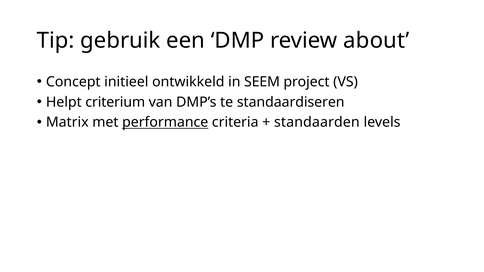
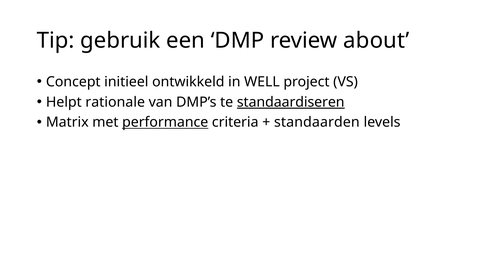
SEEM: SEEM -> WELL (262, 82)
criterium: criterium -> rationale (115, 102)
standaardiseren underline: none -> present (291, 102)
